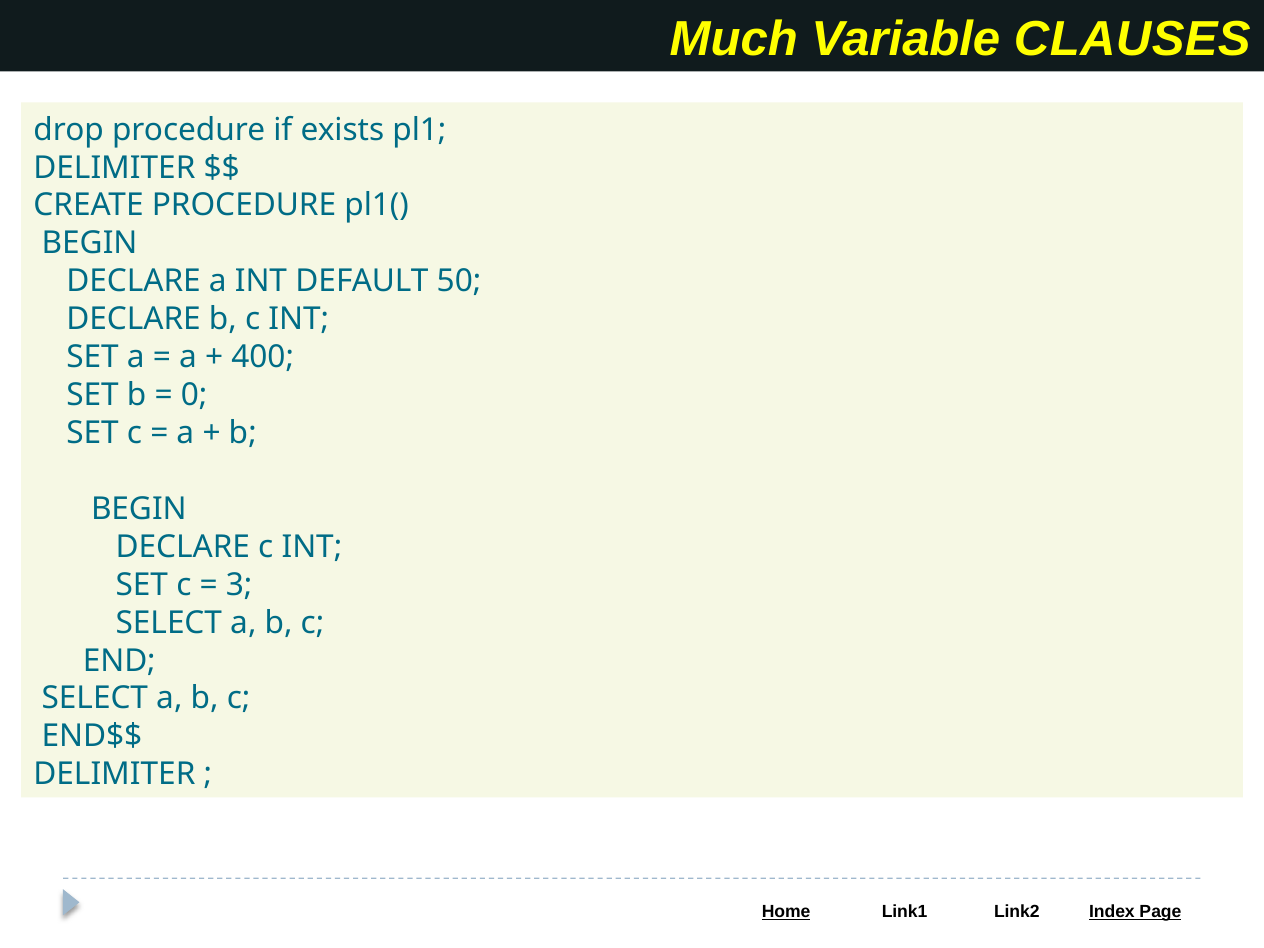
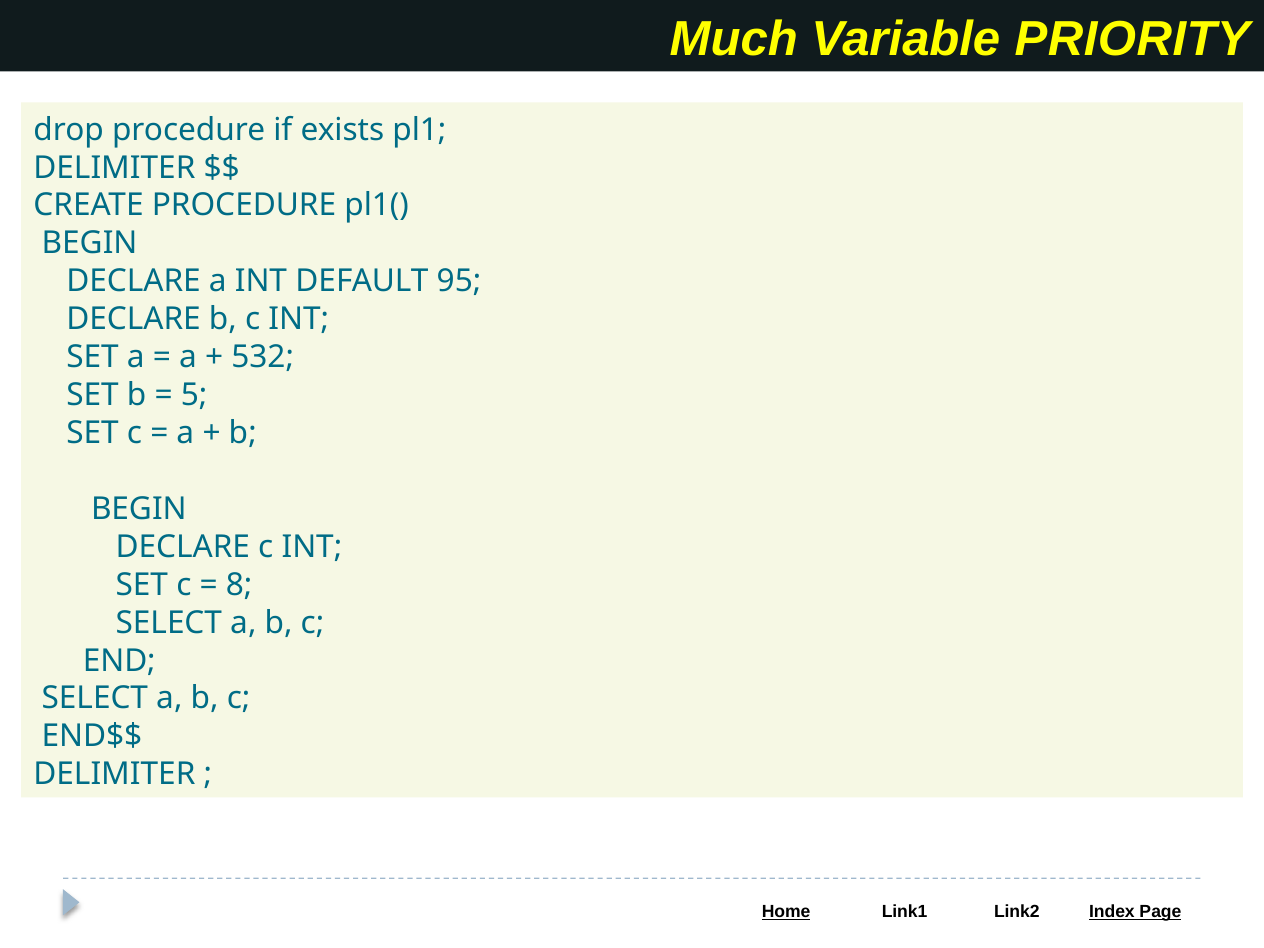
CLAUSES: CLAUSES -> PRIORITY (1132, 39)
50: 50 -> 95 (459, 281)
400: 400 -> 532 (263, 357)
0: 0 -> 5 (194, 395)
3: 3 -> 8 (239, 585)
